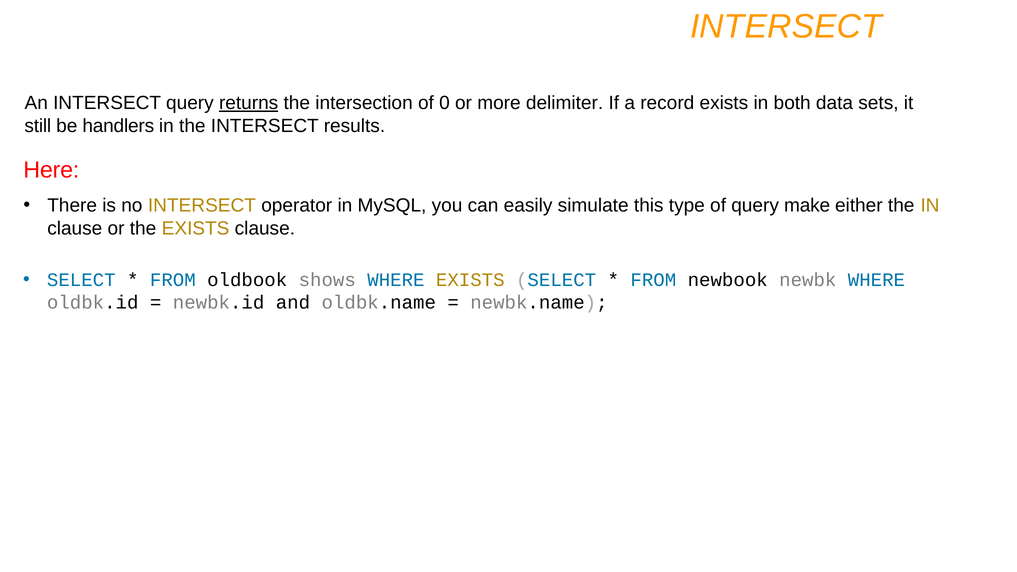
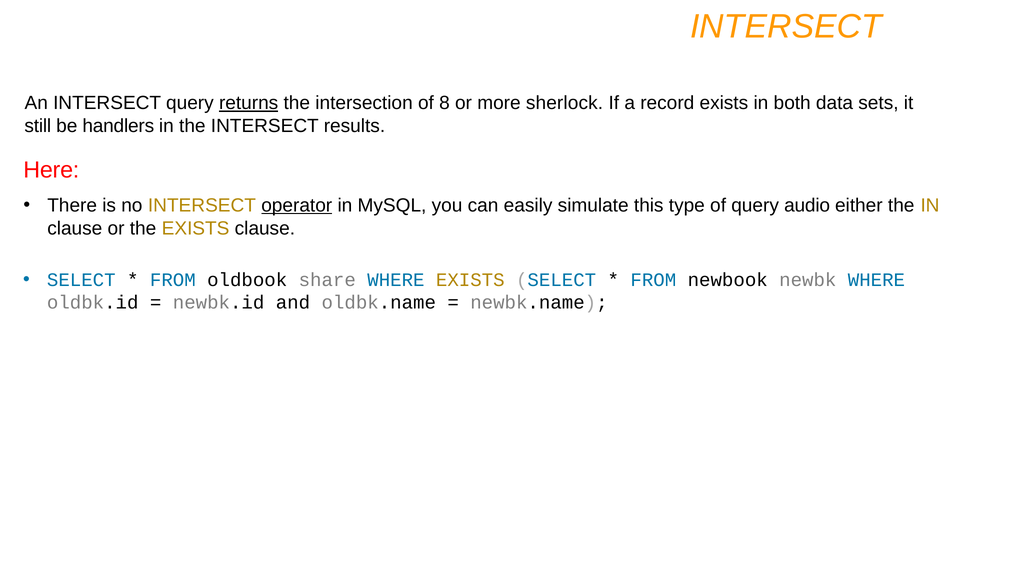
0: 0 -> 8 (444, 103)
delimiter: delimiter -> sherlock (565, 103)
operator underline: none -> present (297, 205)
make: make -> audio (807, 205)
shows: shows -> share (327, 280)
